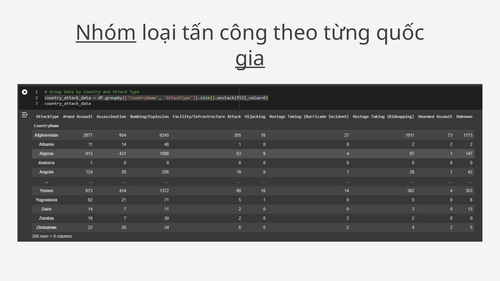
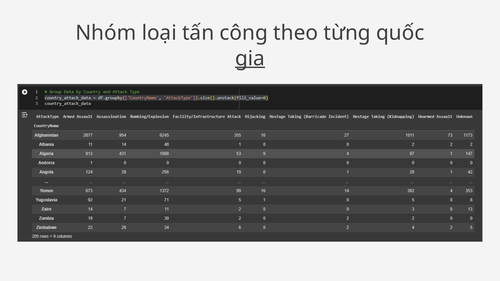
Nhóm underline: present -> none (106, 33)
